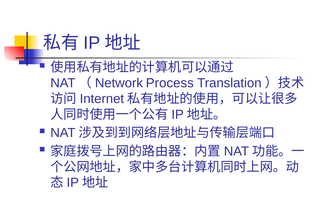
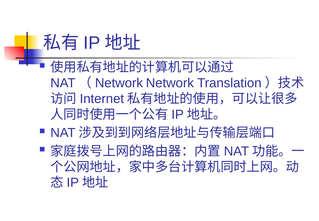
Process: Process -> Network (170, 83)
